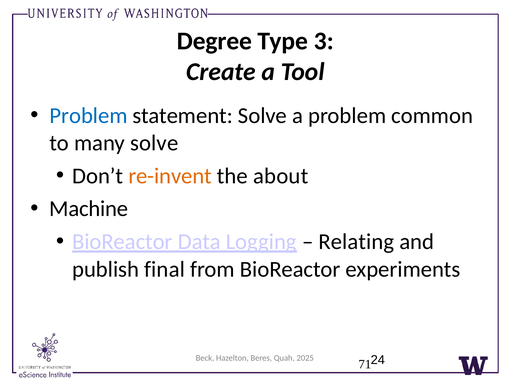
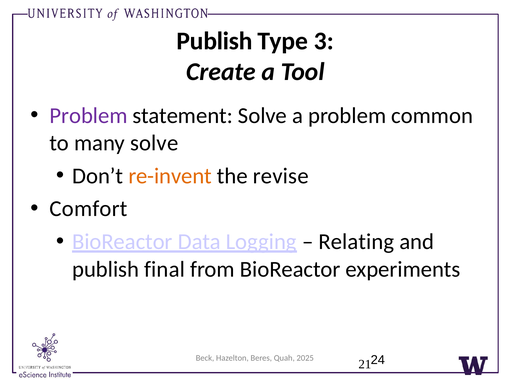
Degree: Degree -> Publish (215, 41)
Problem colour: blue -> purple (89, 116)
about: about -> revise (281, 176)
Machine: Machine -> Comfort (88, 209)
71: 71 -> 21 (365, 365)
